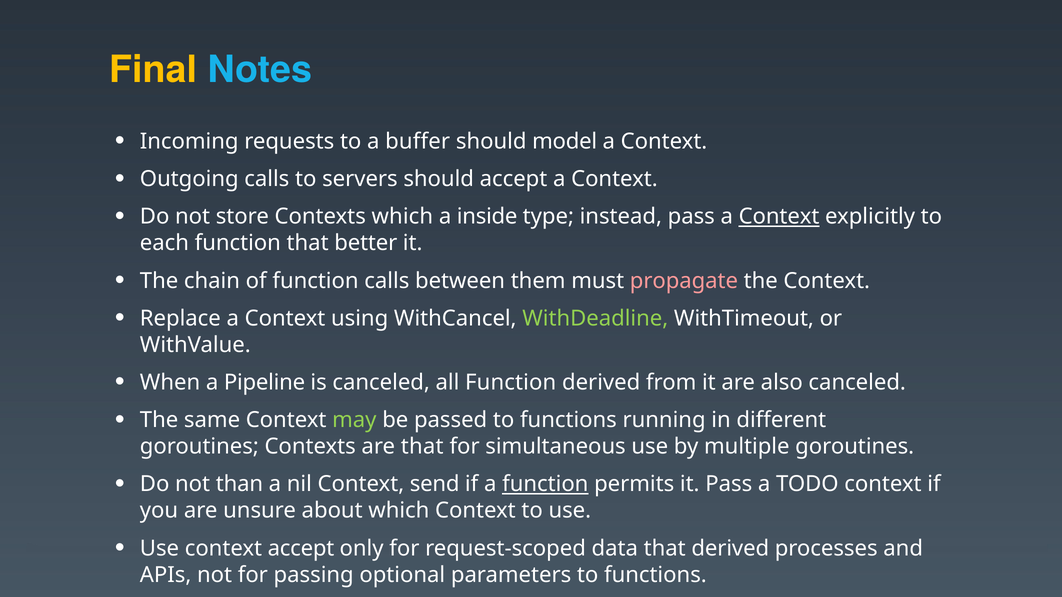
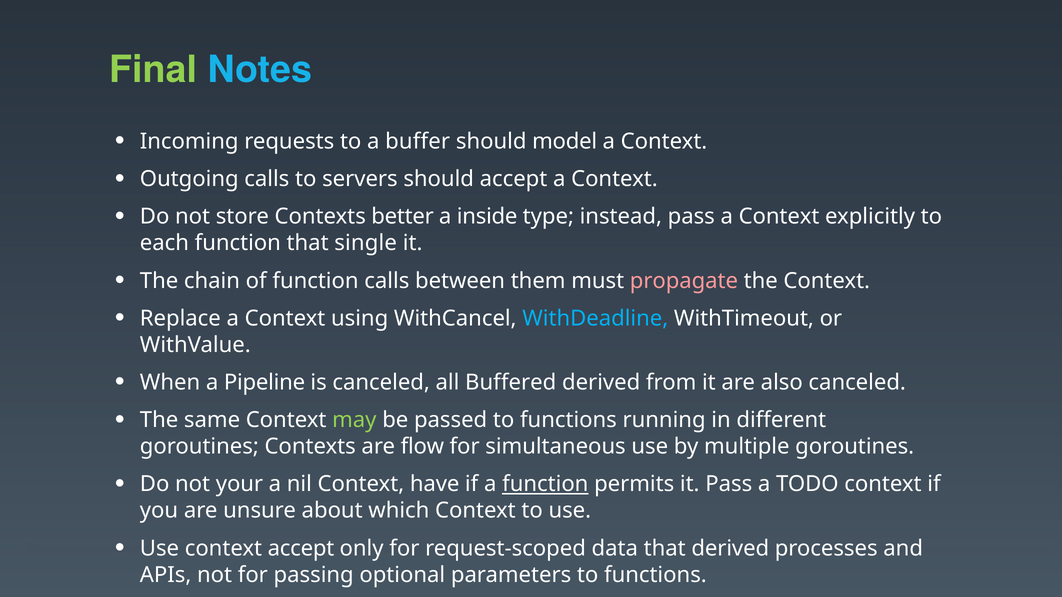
Final colour: yellow -> light green (153, 70)
Contexts which: which -> better (403, 217)
Context underline: present -> none (779, 217)
better: better -> single (366, 243)
WithDeadline colour: light green -> light blue (595, 319)
all Function: Function -> Buffered (511, 383)
are that: that -> flow (422, 447)
than: than -> your (239, 484)
send: send -> have (435, 484)
